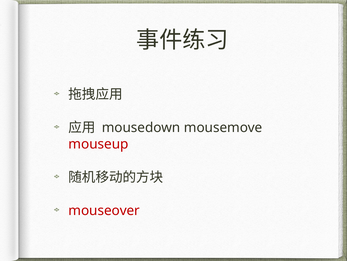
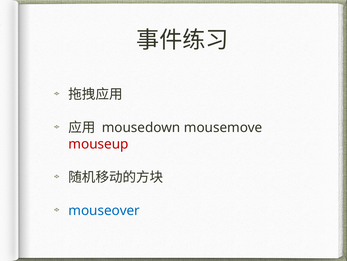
mouseover colour: red -> blue (104, 210)
